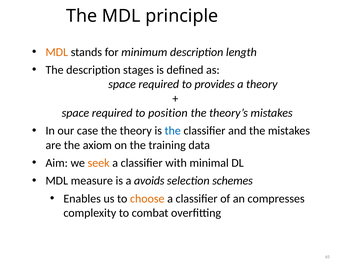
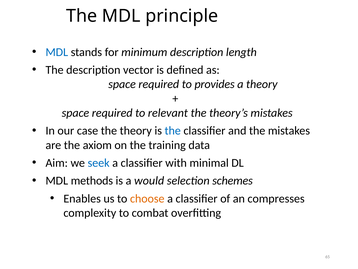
MDL colour: orange -> blue (57, 52)
stages: stages -> vector (138, 70)
position: position -> relevant (168, 113)
seek colour: orange -> blue (99, 163)
measure: measure -> methods (92, 180)
avoids: avoids -> would (149, 180)
